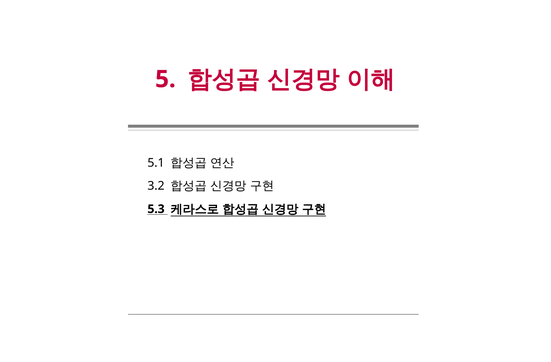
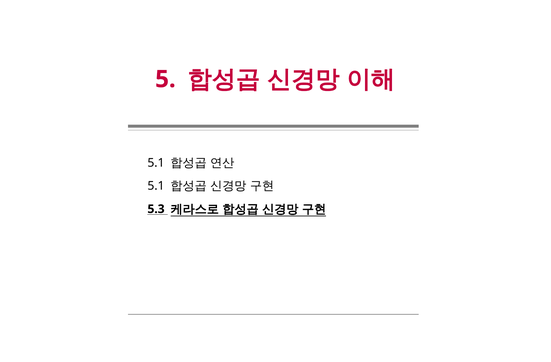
3.2: 3.2 -> 5.1 (156, 186)
